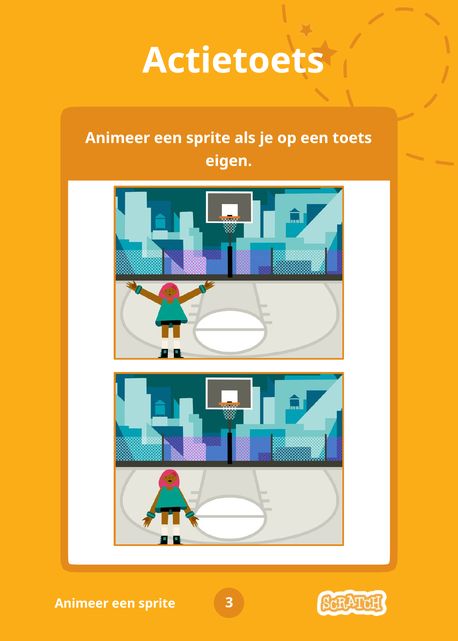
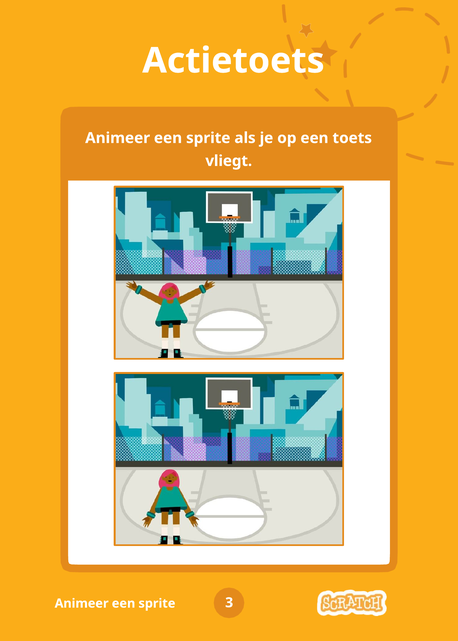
eigen: eigen -> vliegt (229, 161)
